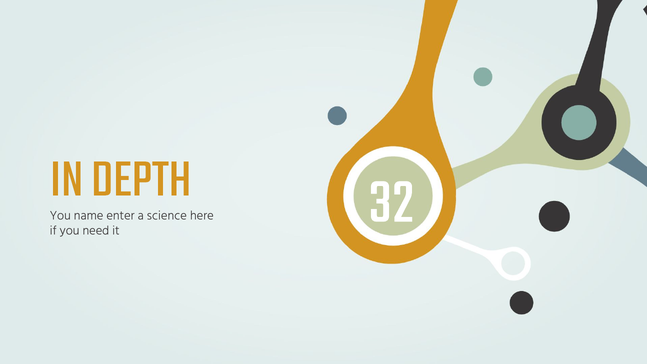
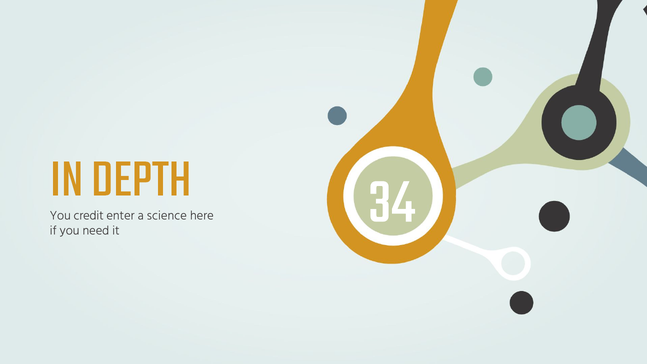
name: name -> credit (89, 216)
32: 32 -> 34 (392, 200)
